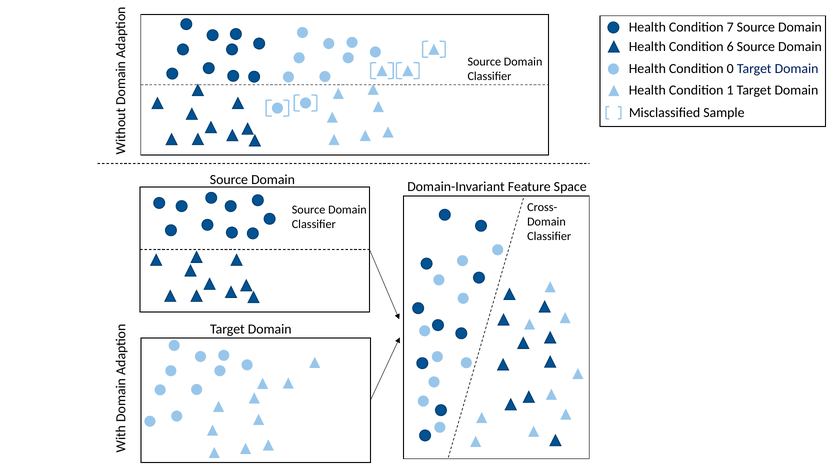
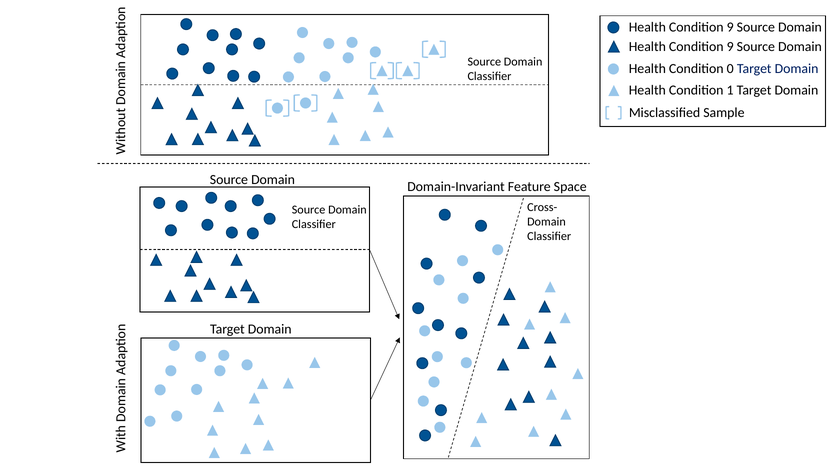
7: 7 -> 9 (730, 27)
6: 6 -> 9 (730, 47)
